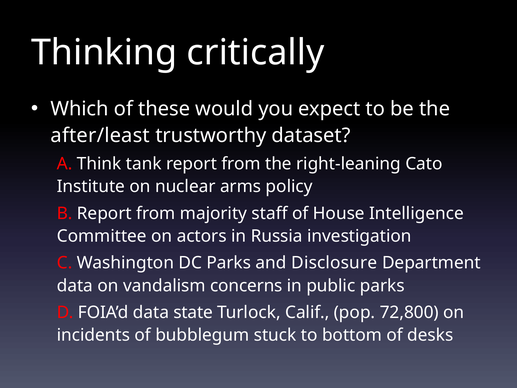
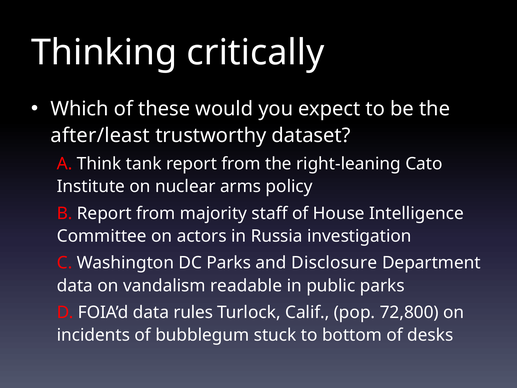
concerns: concerns -> readable (246, 286)
state: state -> rules (193, 312)
